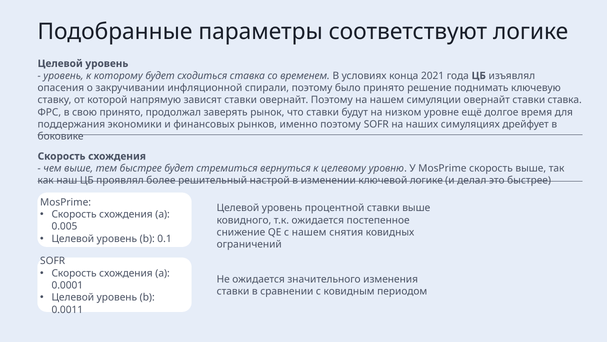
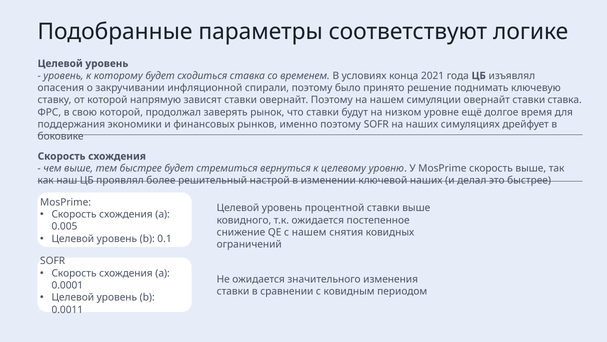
свою принято: принято -> которой (121, 112)
ключевой логике: логике -> наших (426, 180)
